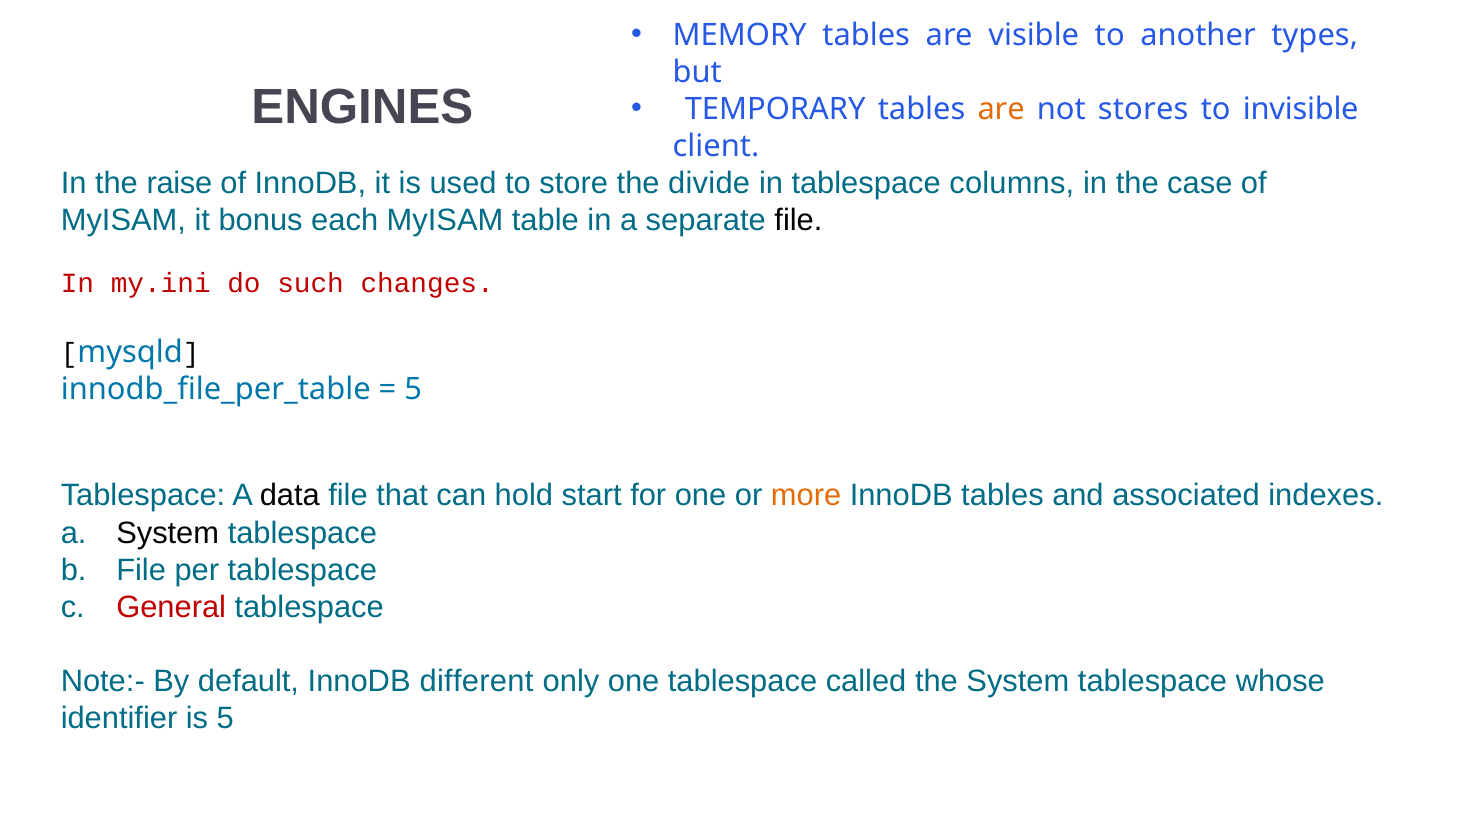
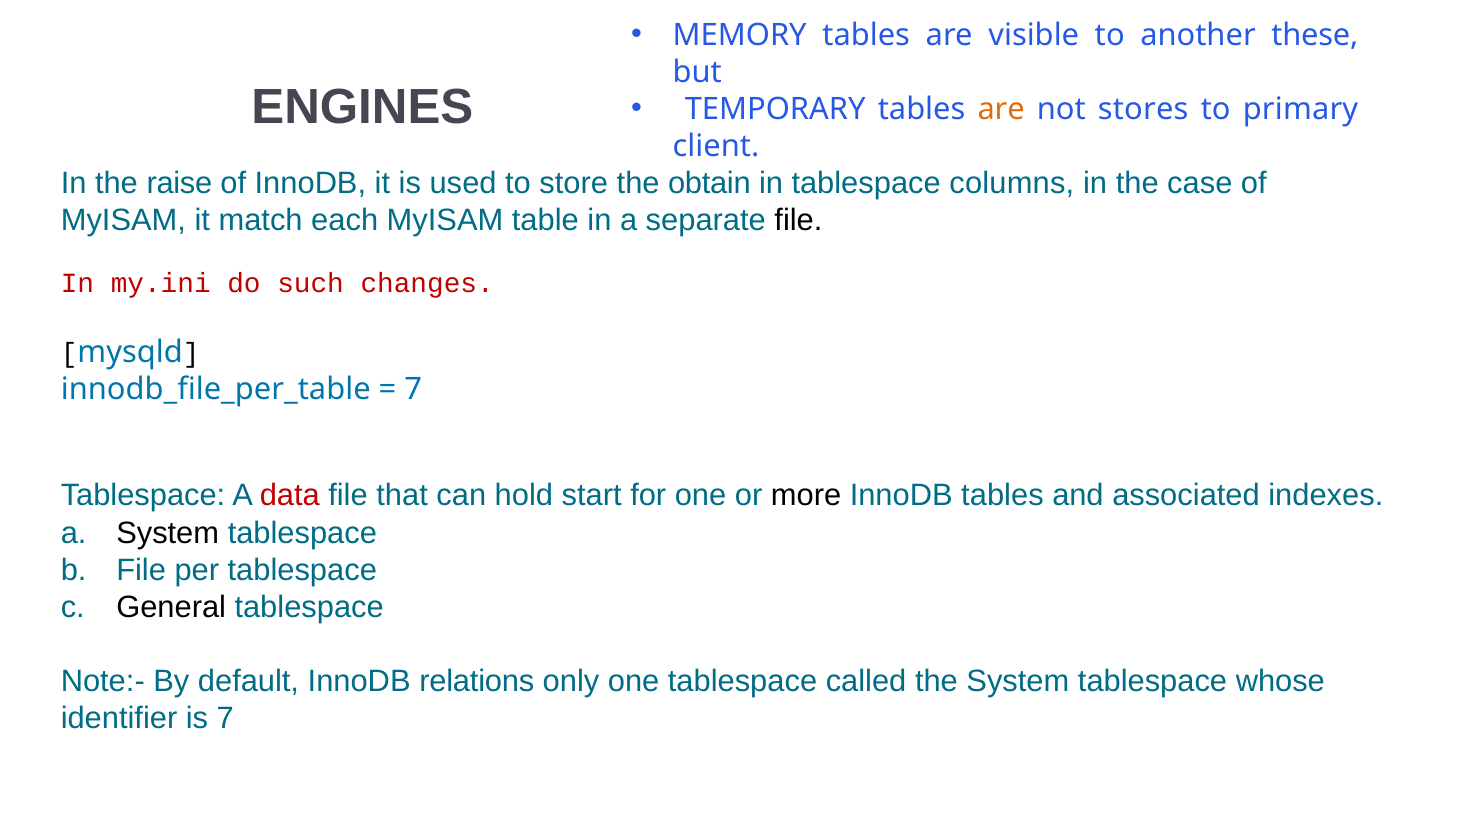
types: types -> these (1315, 35)
invisible: invisible -> primary (1301, 109)
divide: divide -> obtain (709, 183)
bonus: bonus -> match (261, 220)
5: 5 -> 7 (413, 389)
data colour: black -> red (290, 495)
more colour: orange -> black (806, 495)
General colour: red -> black (171, 607)
different: different -> relations (477, 681)
is 5: 5 -> 7 (225, 718)
